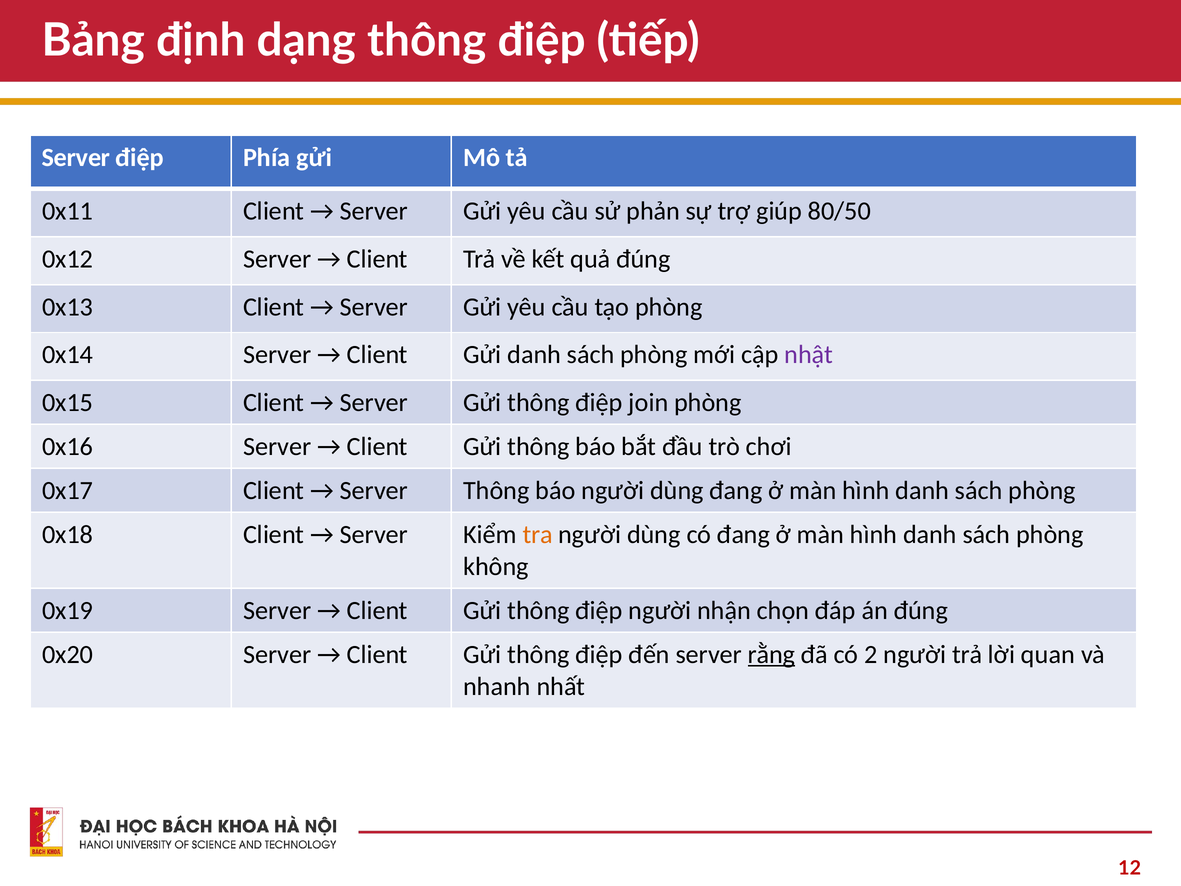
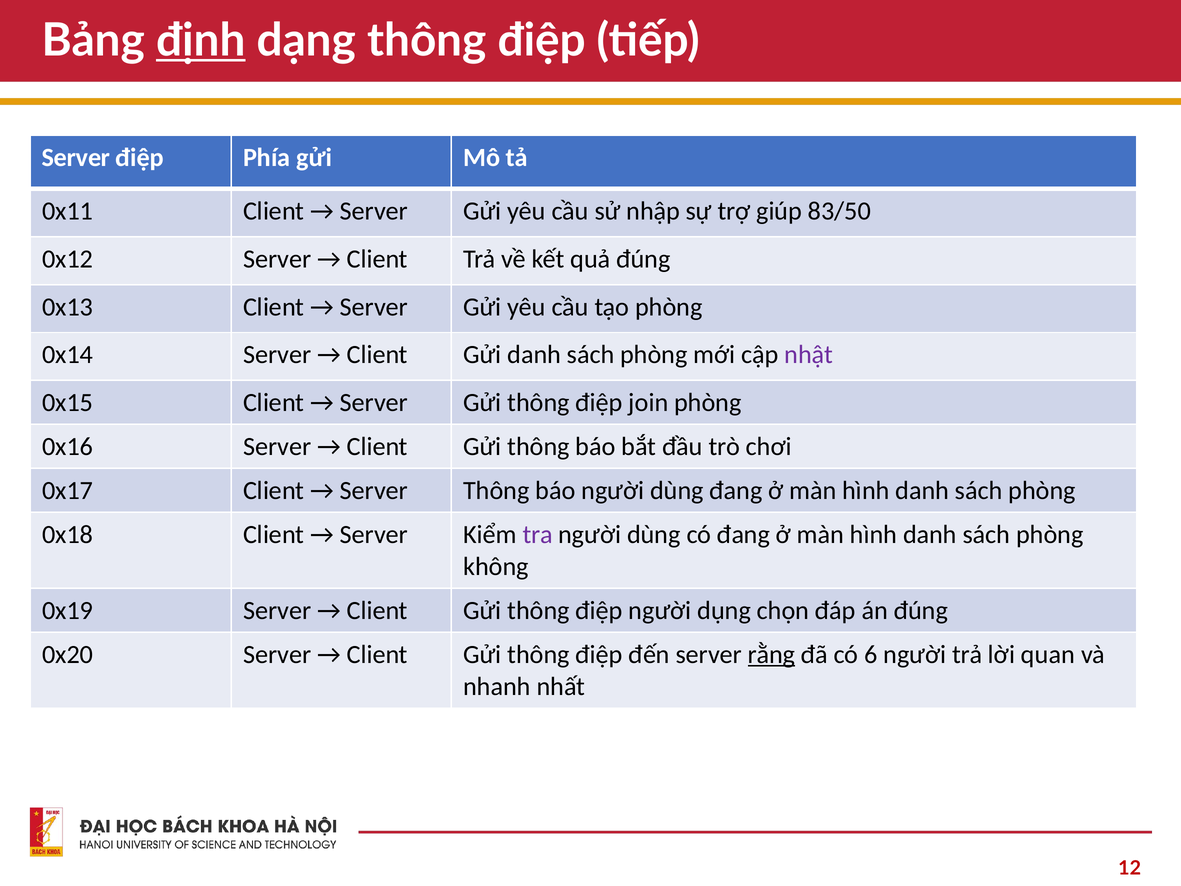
định underline: none -> present (201, 40)
phản: phản -> nhập (653, 211)
80/50: 80/50 -> 83/50 (839, 211)
tra colour: orange -> purple (538, 534)
nhận: nhận -> dụng (724, 610)
2: 2 -> 6 (871, 654)
